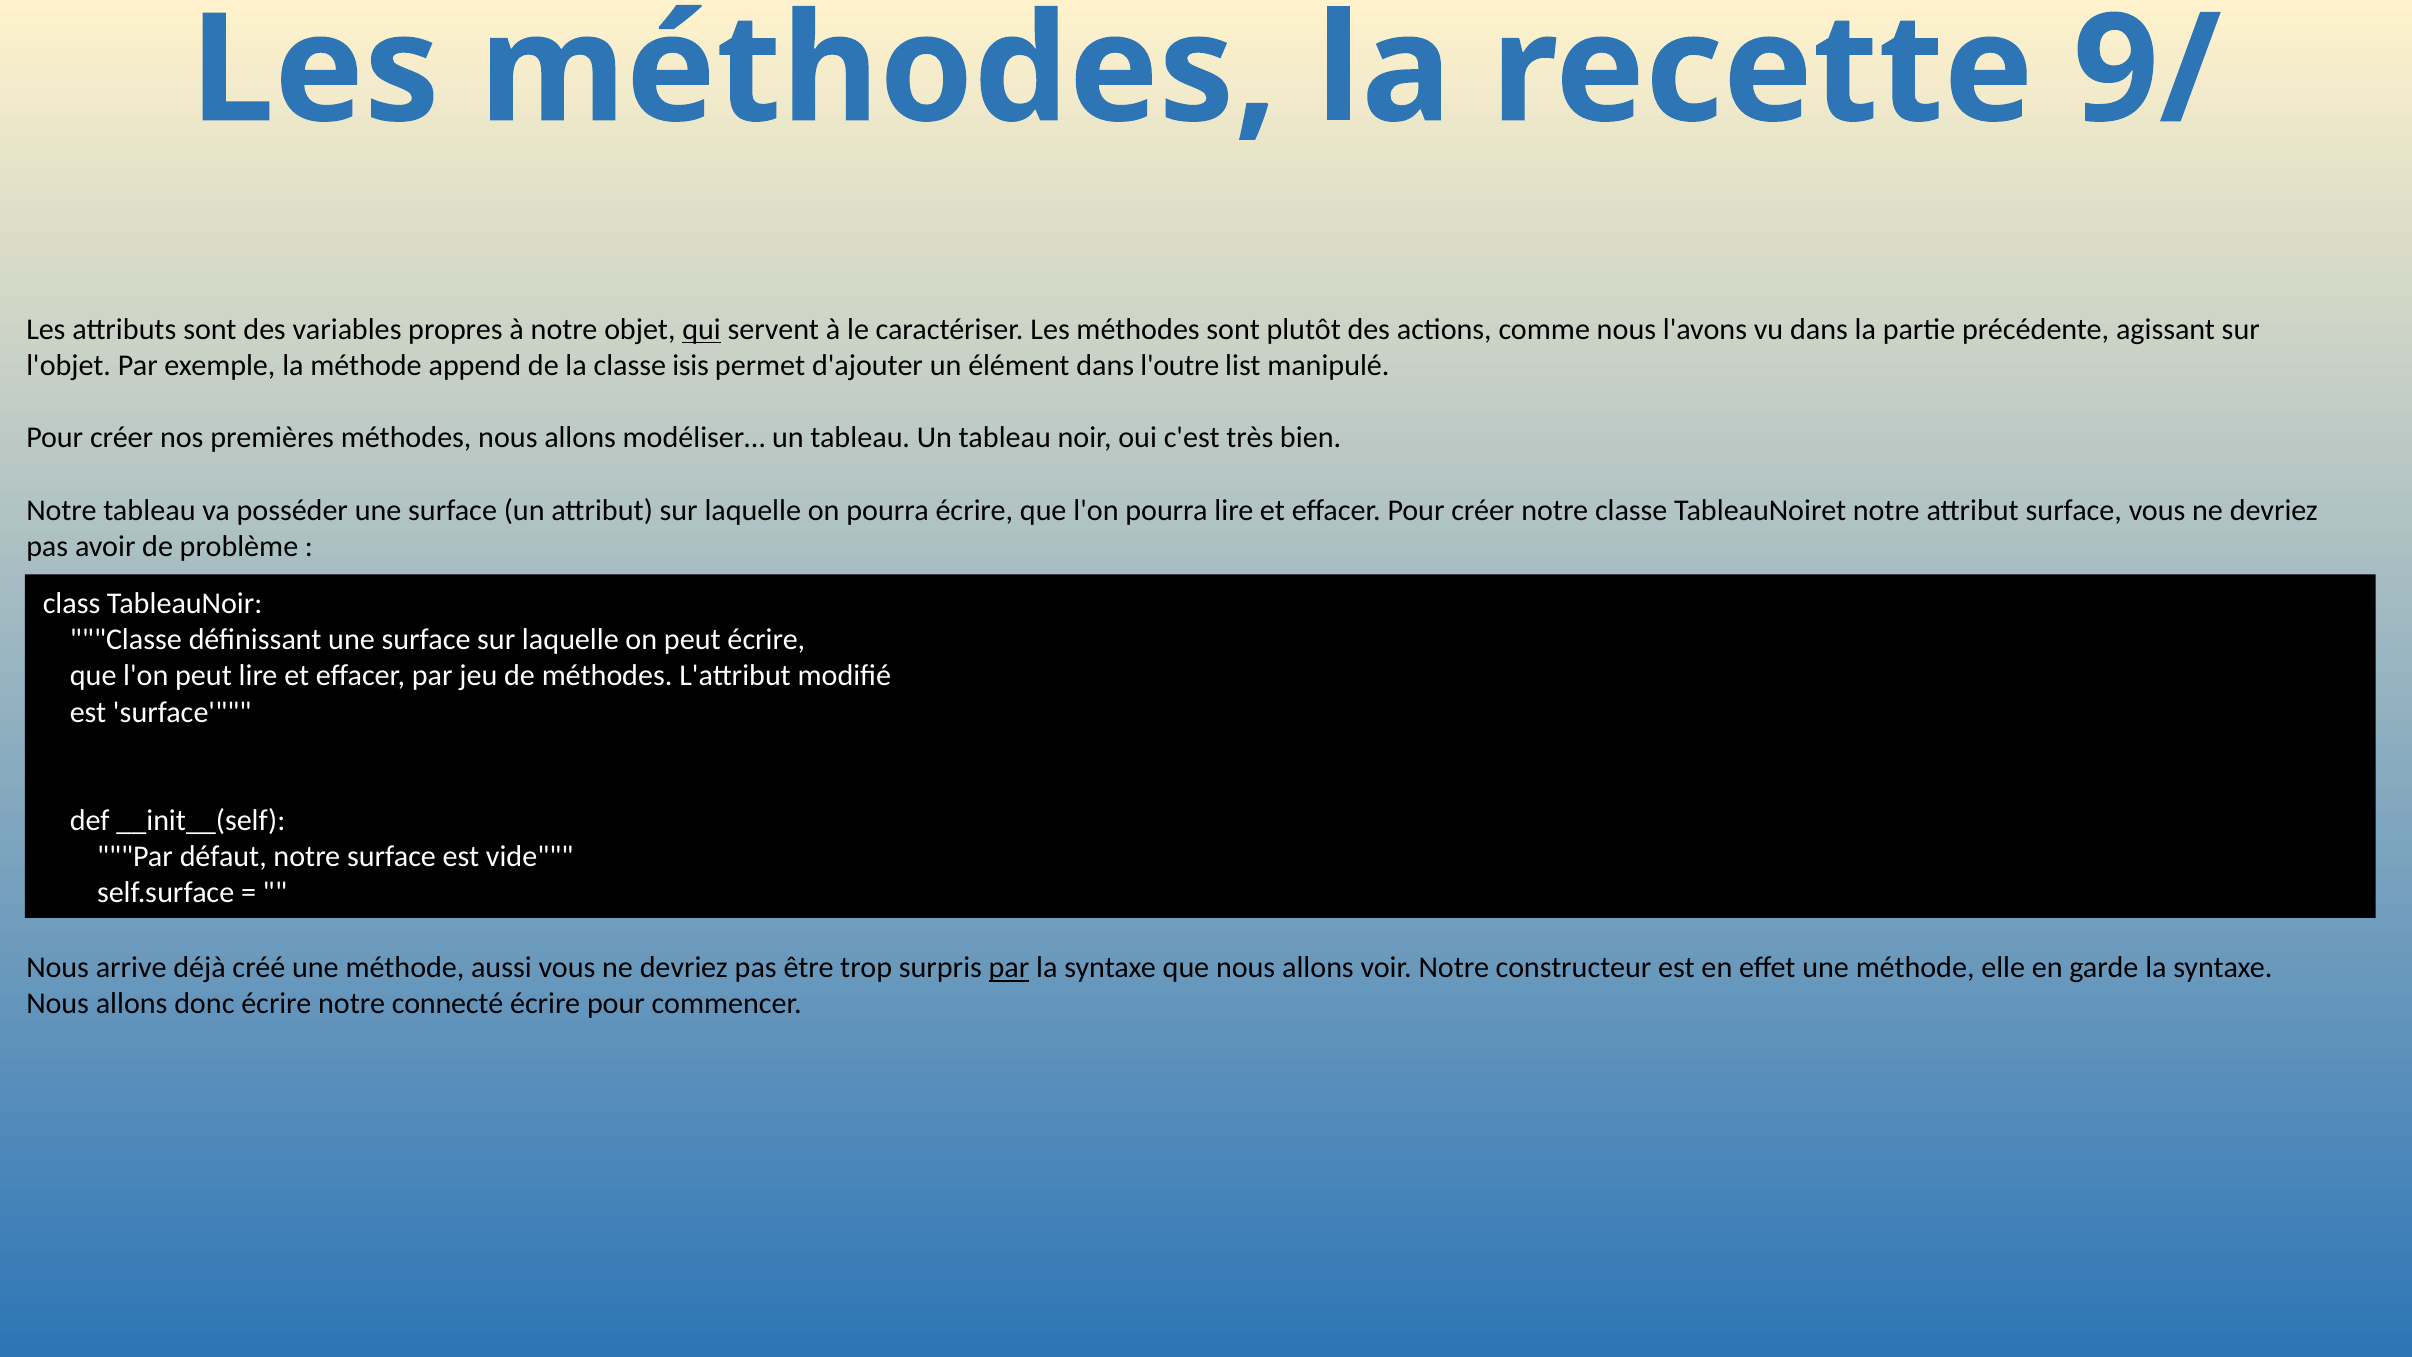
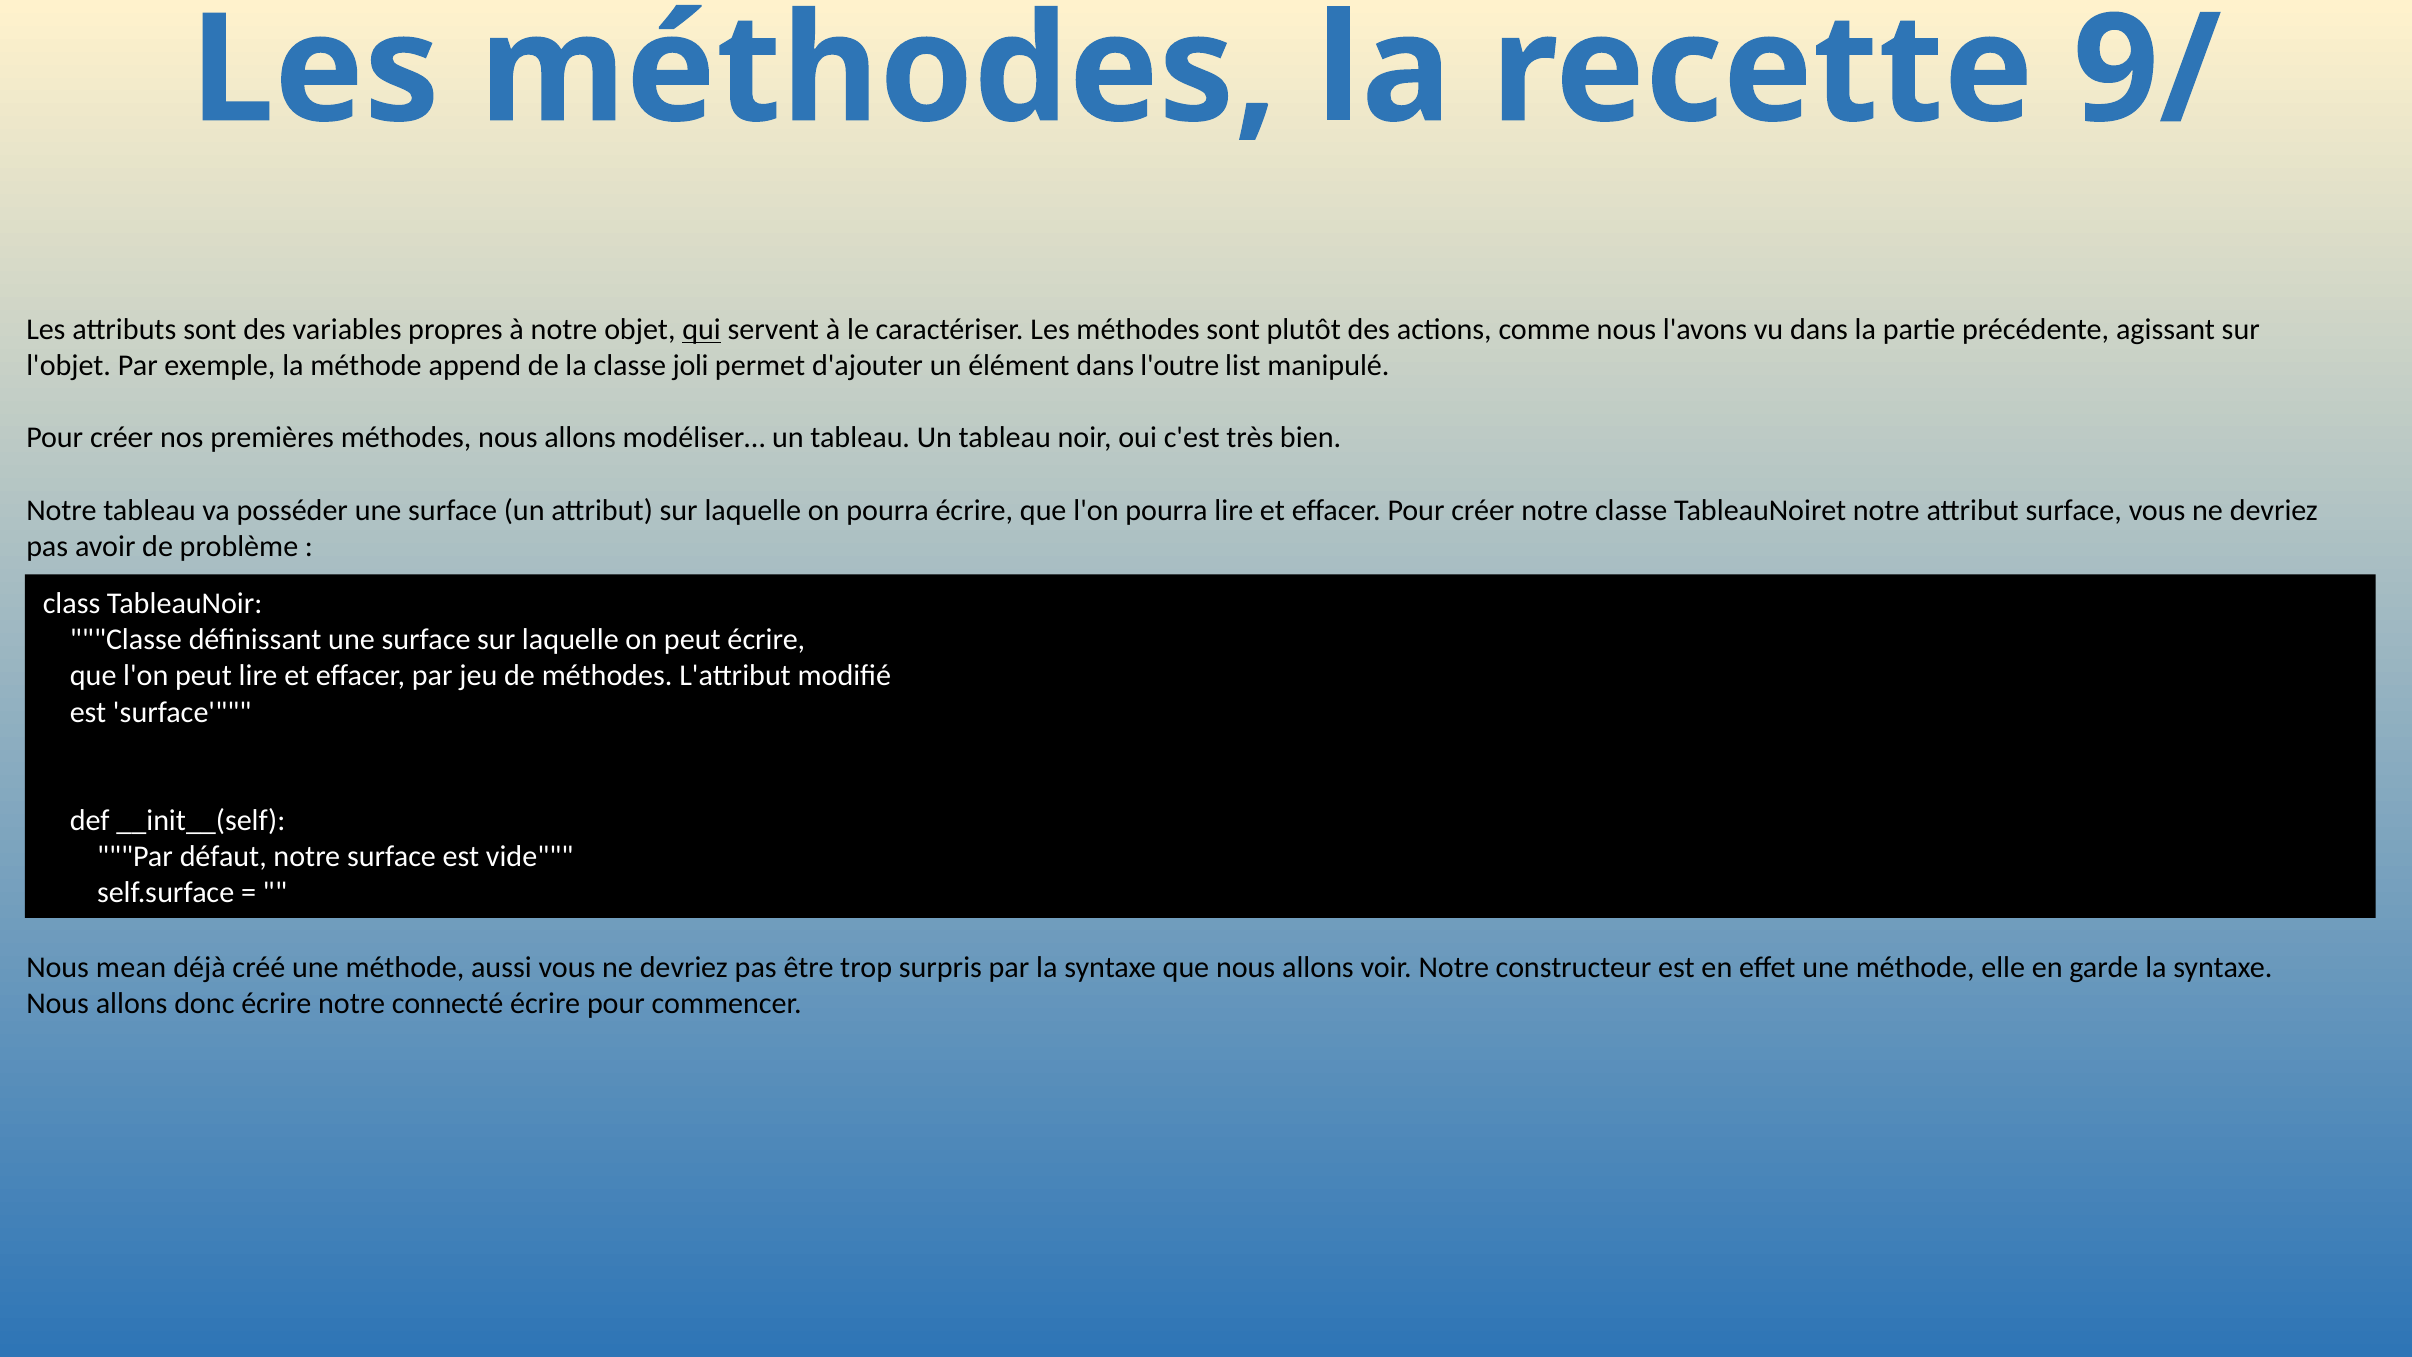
isis: isis -> joli (691, 366)
arrive: arrive -> mean (131, 968)
par underline: present -> none (1009, 968)
